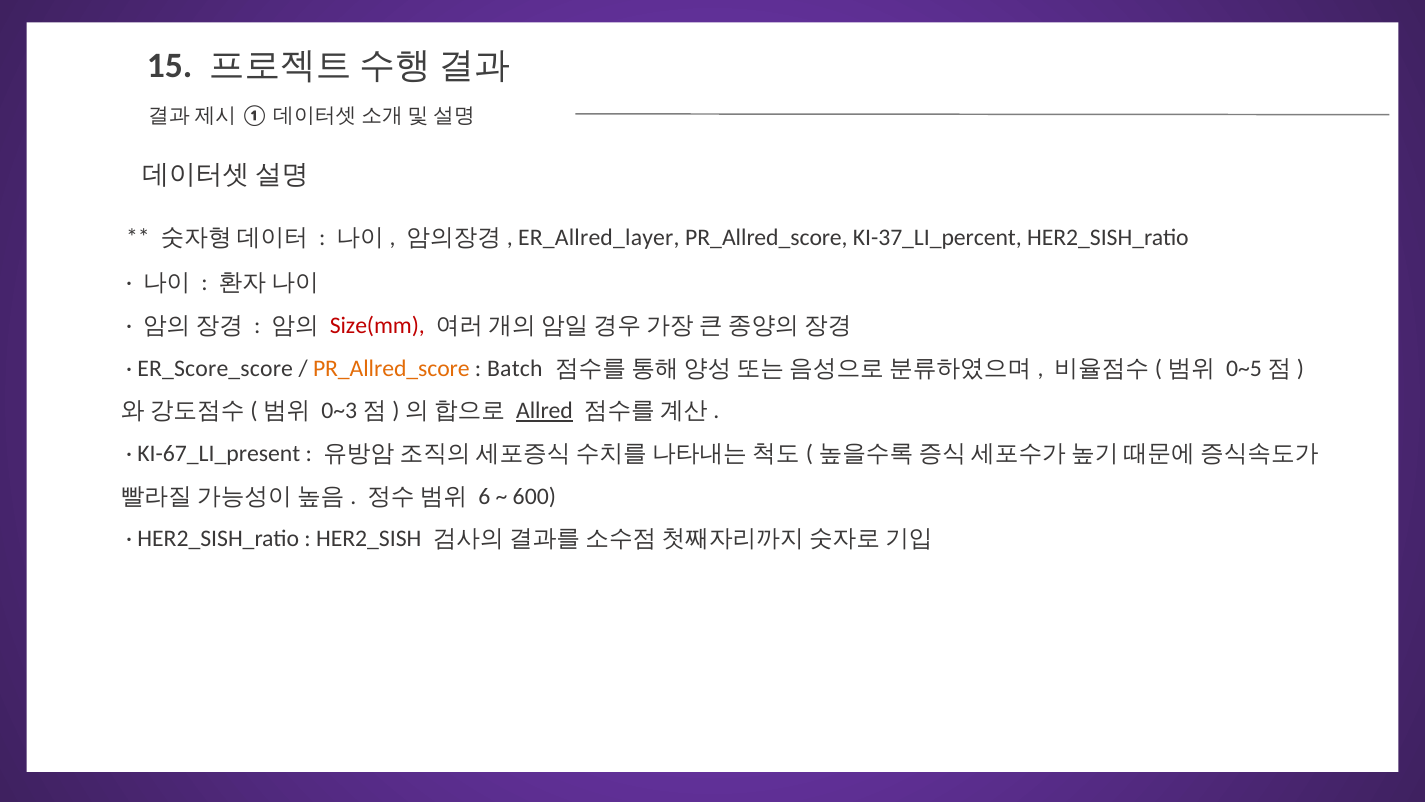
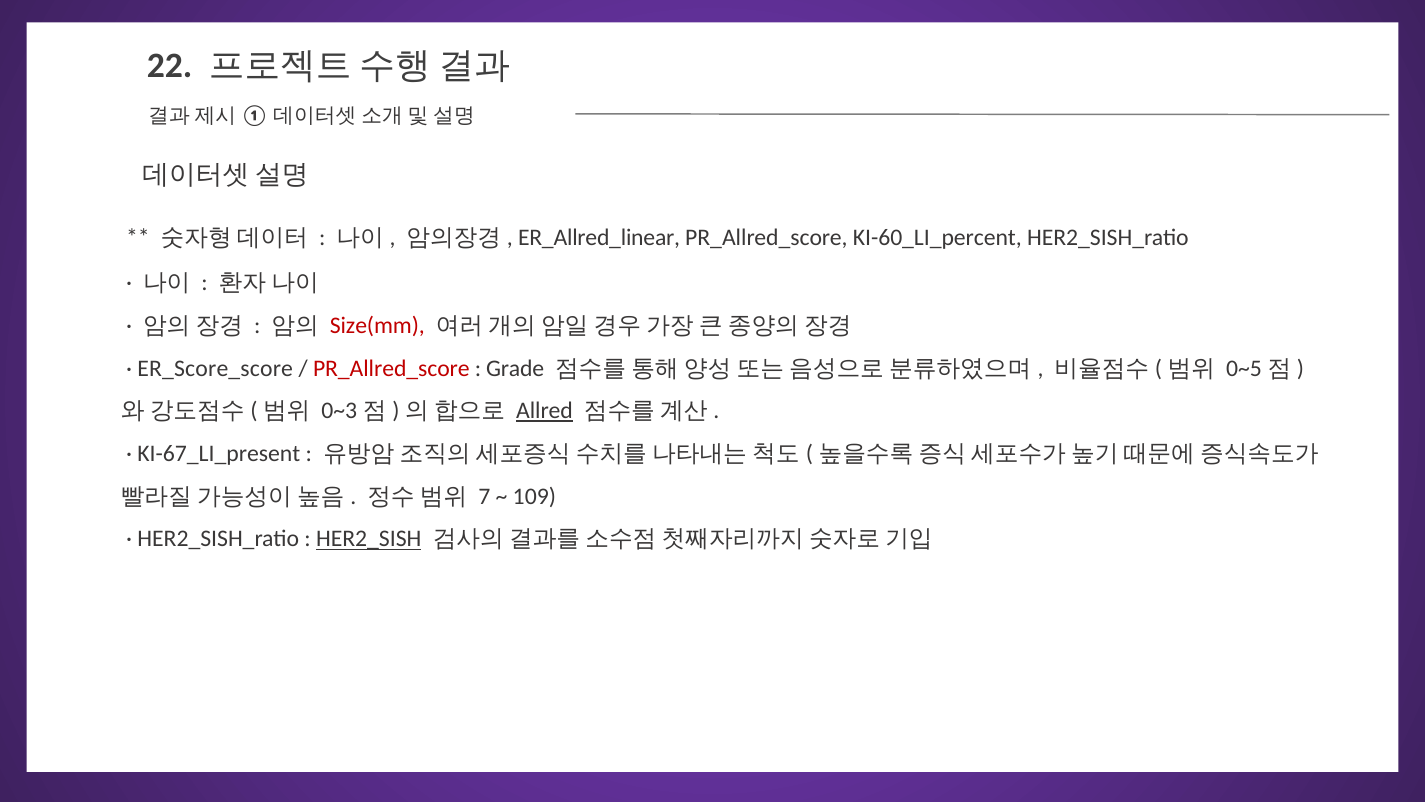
15: 15 -> 22 (170, 66)
ER_Allred_layer: ER_Allred_layer -> ER_Allred_linear (599, 238)
KI-37_LI_percent: KI-37_LI_percent -> KI-60_LI_percent (937, 238)
PR_Allred_score colour: orange -> red (391, 368)
Batch: Batch -> Grade (515, 368)
6: 6 -> 7 (484, 496)
600: 600 -> 109 (534, 496)
HER2_SISH underline: none -> present (369, 539)
